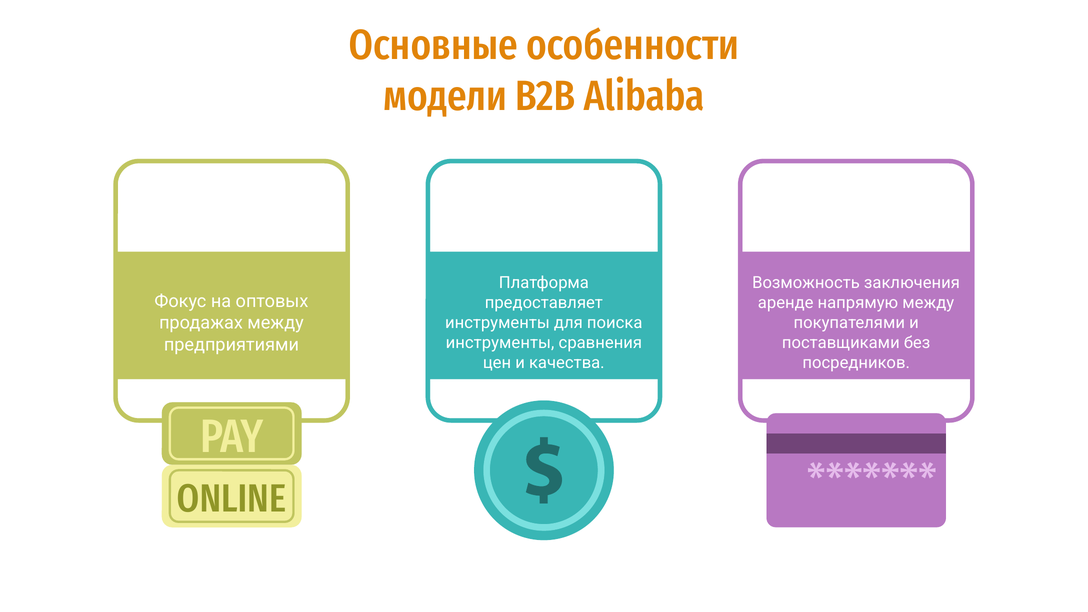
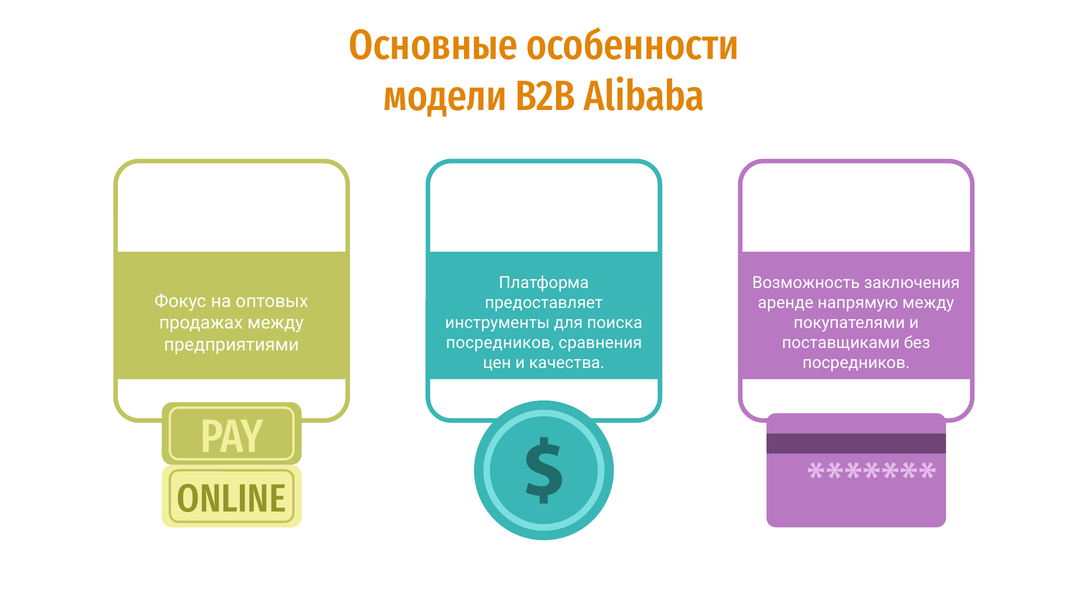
инструменты: инструменты -> посредников (500, 343)
